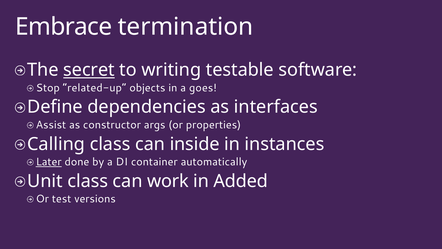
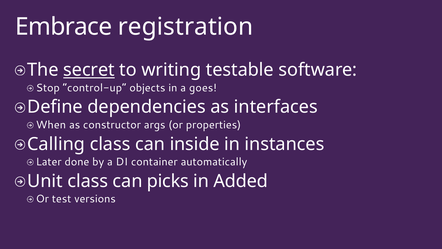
termination: termination -> registration (186, 27)
related-up: related-up -> control-up (95, 88)
Assist: Assist -> When (51, 125)
Later underline: present -> none (49, 162)
work: work -> picks (168, 181)
